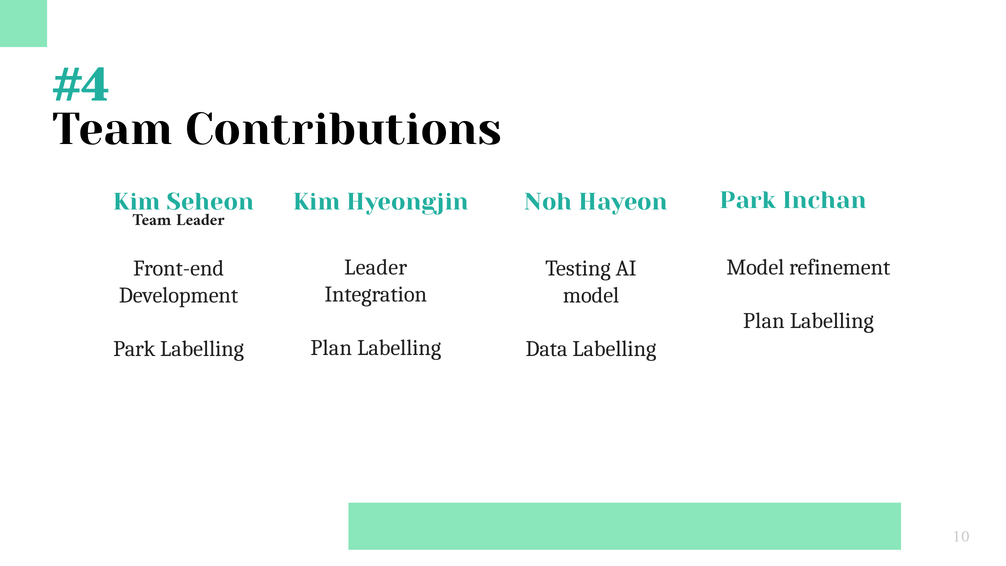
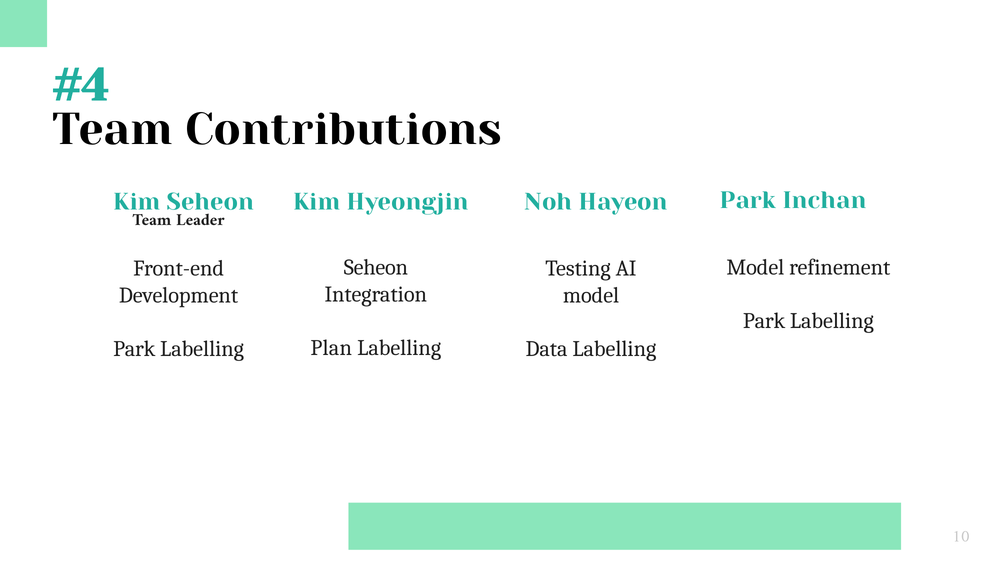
Leader: Leader -> Seheon (376, 267)
Plan: Plan -> Park (764, 321)
